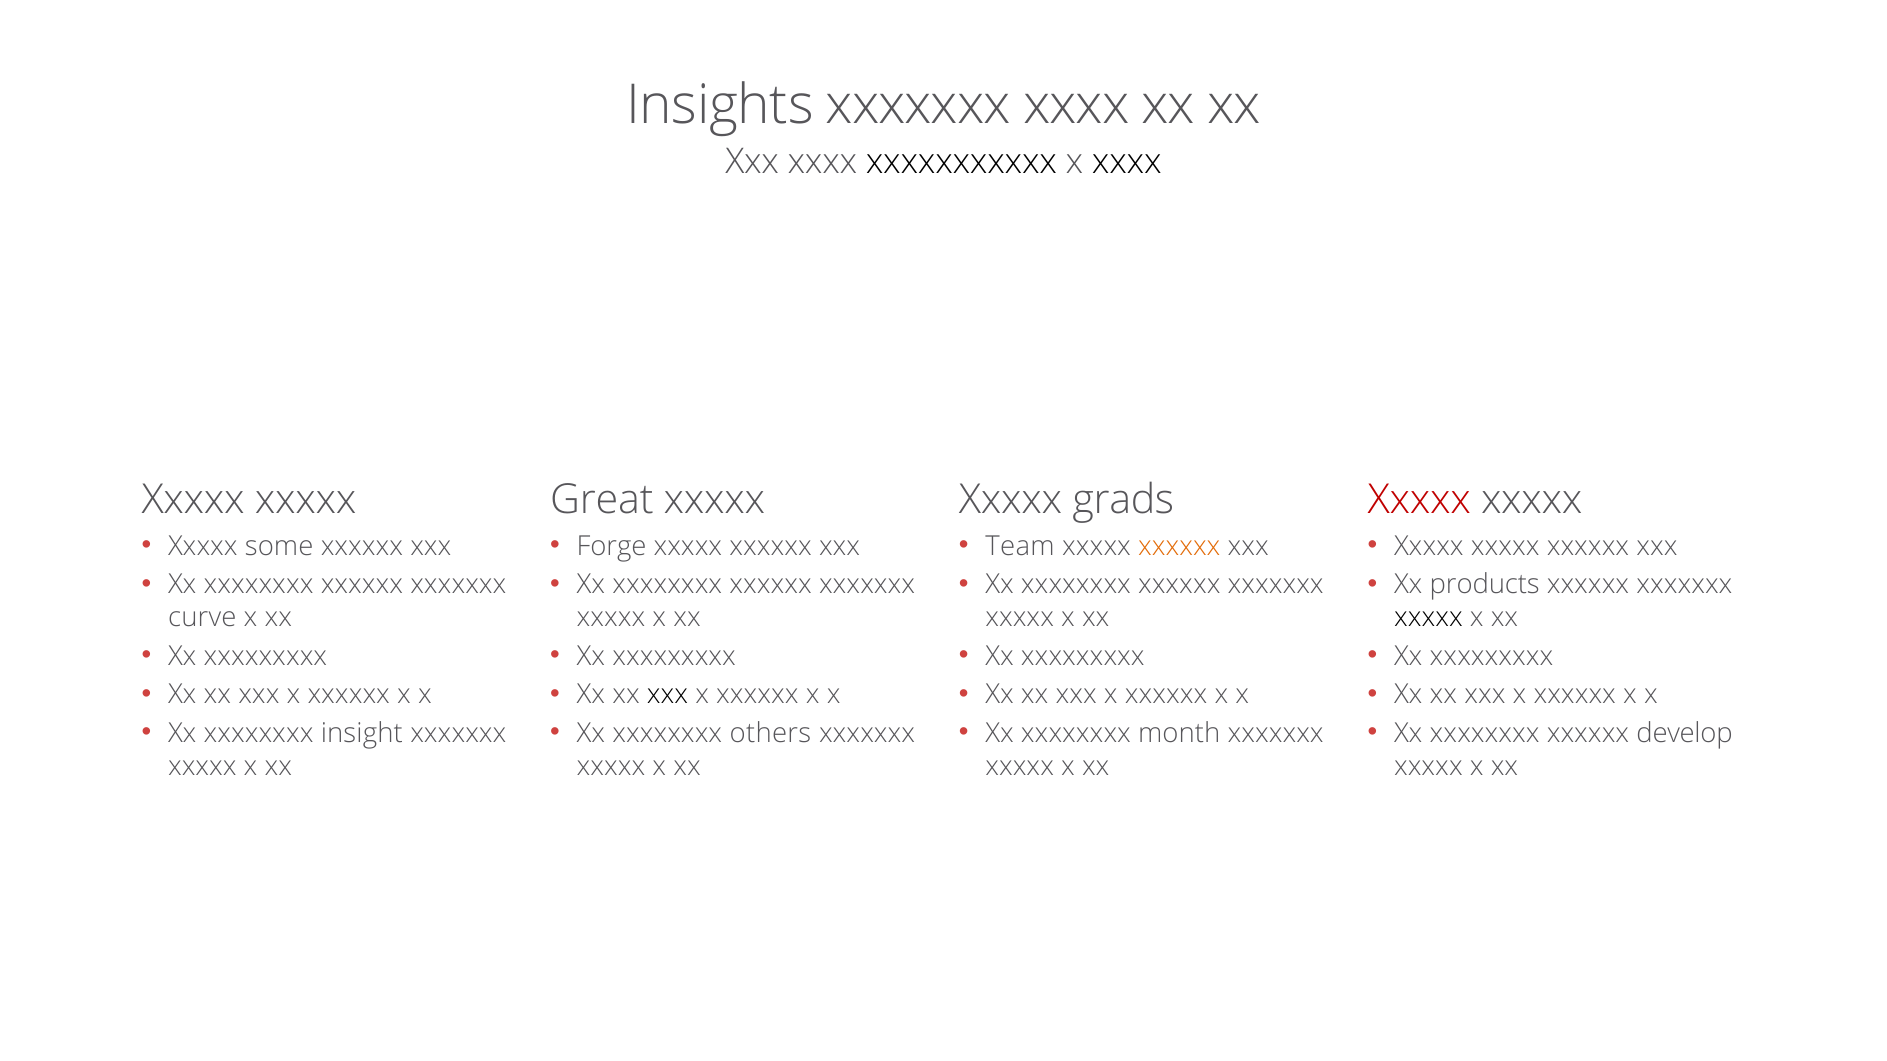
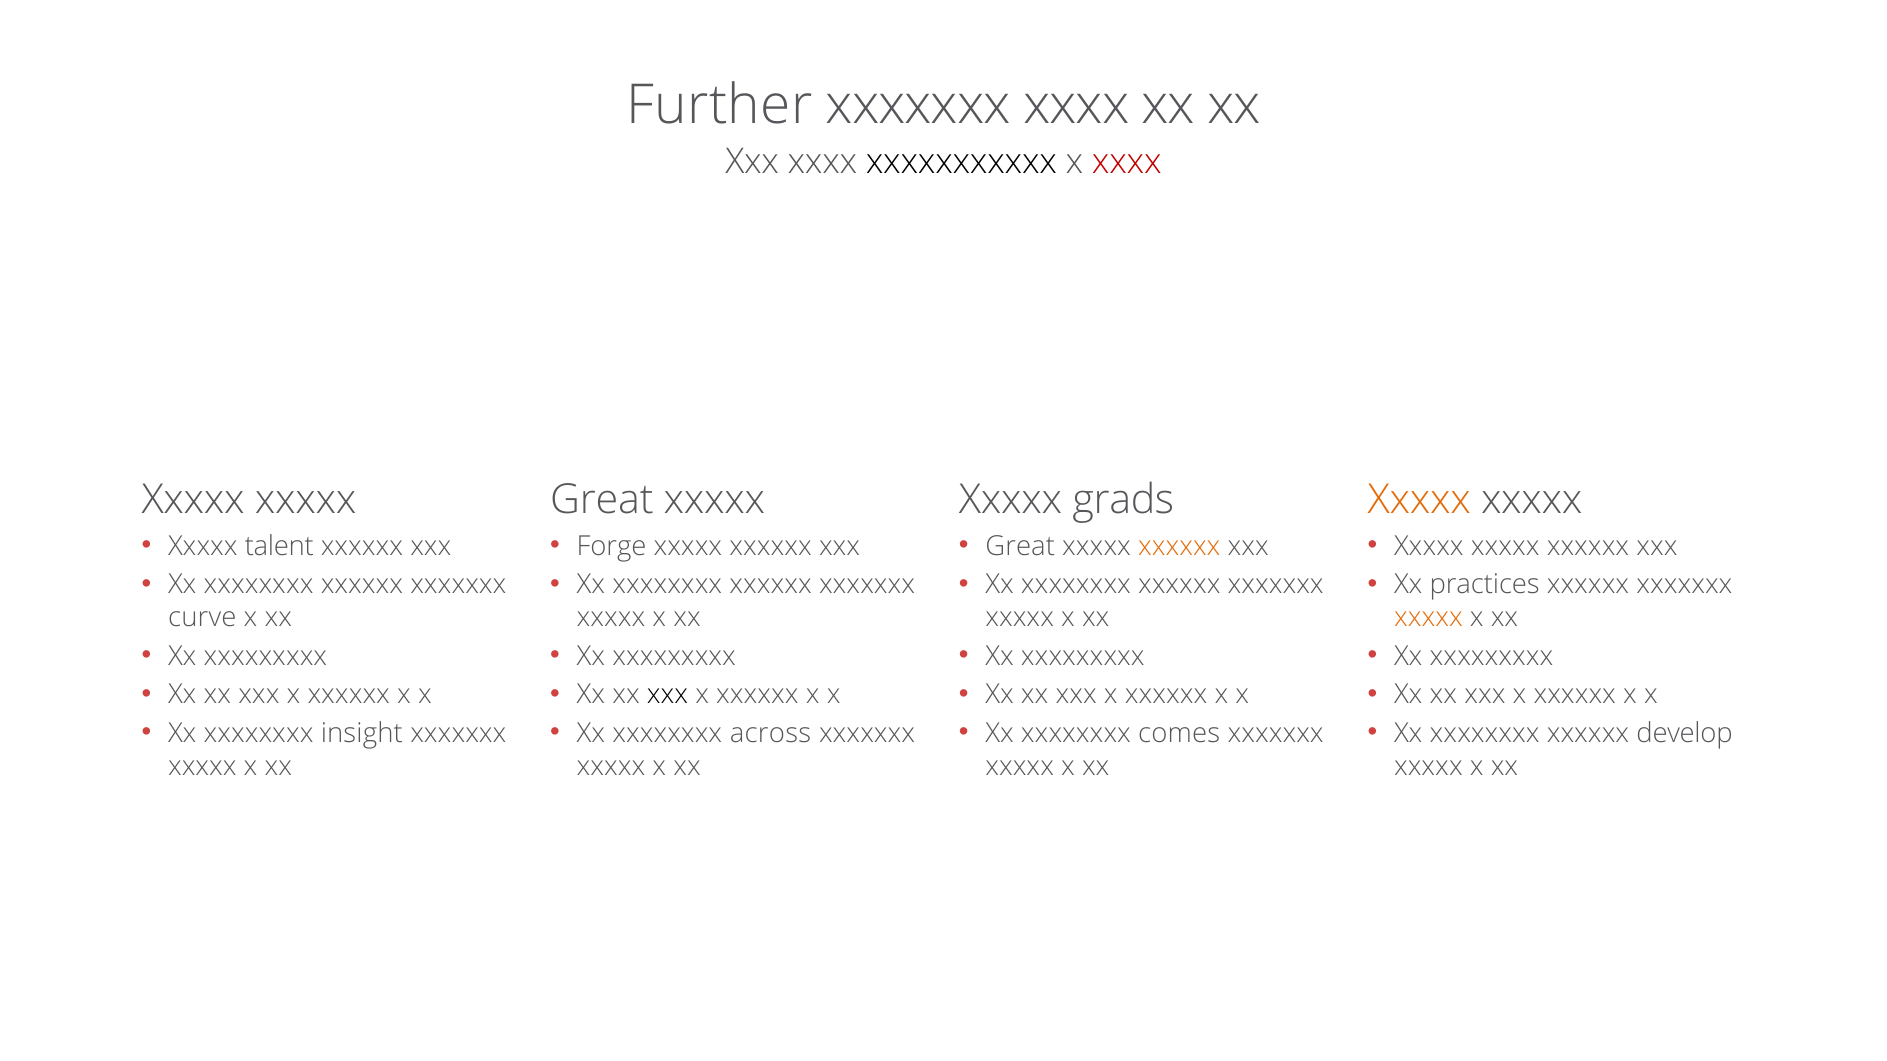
Insights: Insights -> Further (720, 105)
xxxx colour: black -> red (1127, 162)
Xxxxx colour: red -> orange (1419, 501)
some: some -> talent (279, 546)
Team: Team -> Great (1020, 546)
products: products -> practices (1485, 585)
xxxxx colour: black -> orange (1428, 618)
others: others -> across (770, 734)
month: month -> comes (1179, 734)
